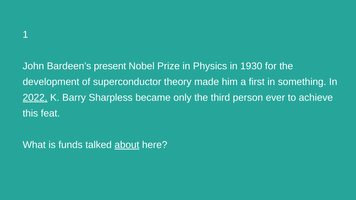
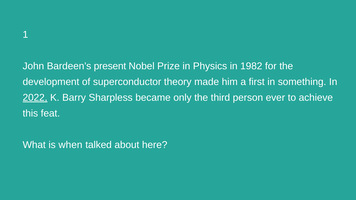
1930: 1930 -> 1982 (251, 66)
funds: funds -> when (70, 145)
about underline: present -> none (127, 145)
